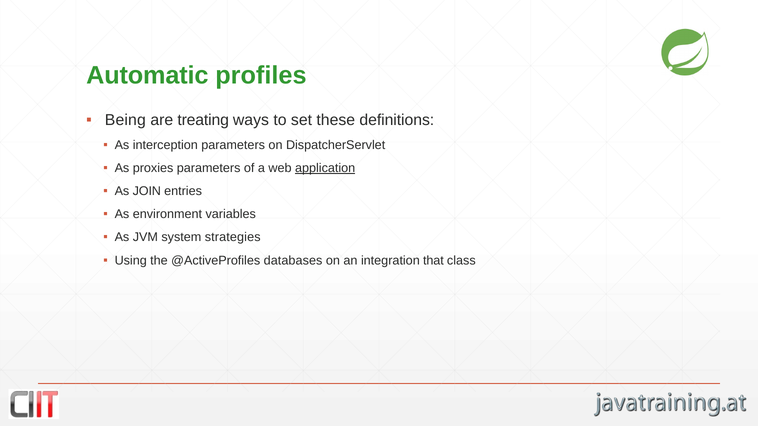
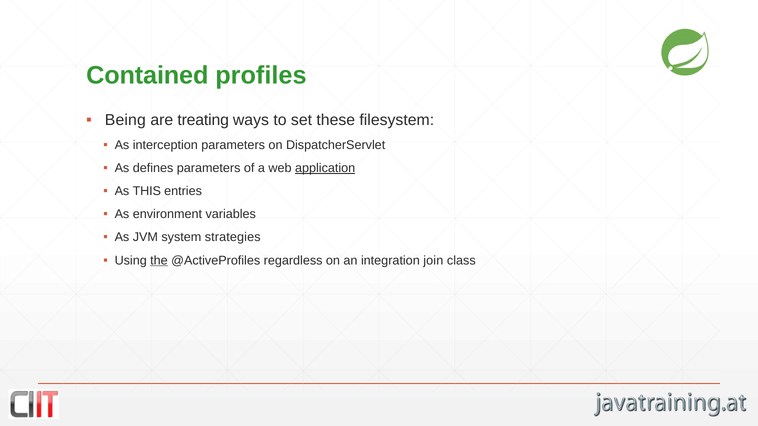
Automatic: Automatic -> Contained (147, 76)
definitions: definitions -> filesystem (397, 120)
proxies: proxies -> defines (153, 168)
JOIN: JOIN -> THIS (147, 191)
the underline: none -> present (159, 261)
databases: databases -> regardless (293, 261)
that: that -> join (433, 261)
